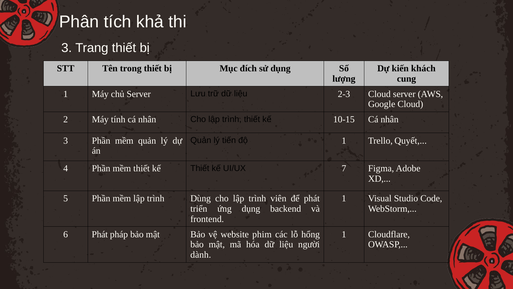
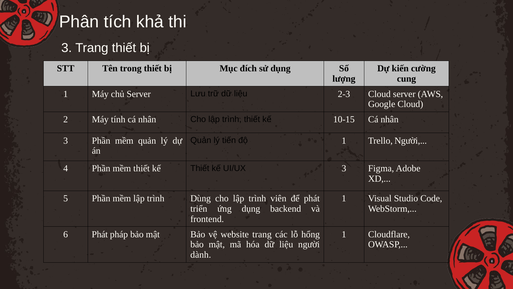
khách: khách -> cường (423, 68)
Trello Quyết: Quyết -> Người (411, 140)
UI/UX 7: 7 -> 3 (344, 168)
website phim: phim -> trang (262, 234)
